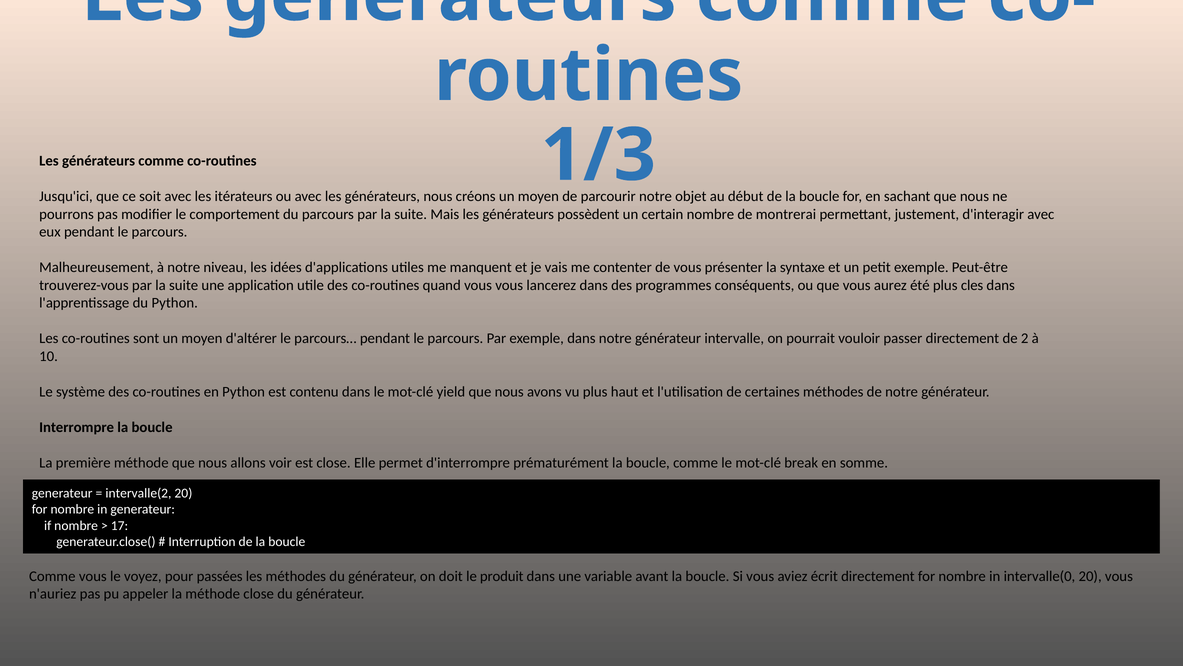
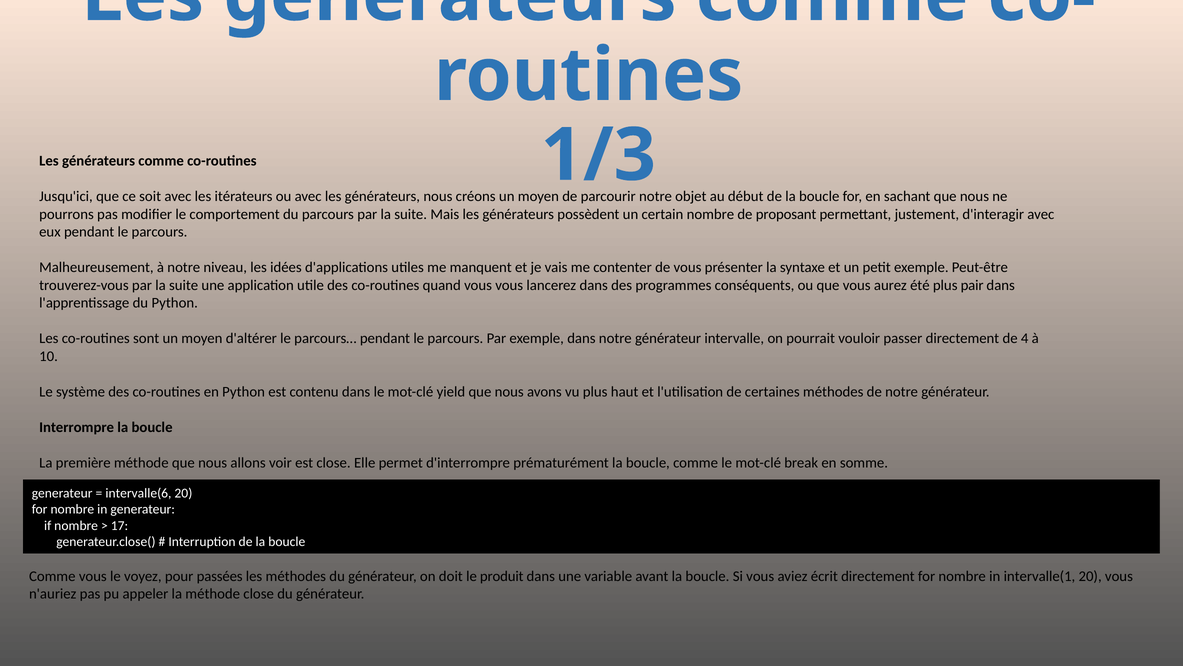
montrerai: montrerai -> proposant (786, 214)
cles: cles -> pair (972, 285)
2: 2 -> 4 (1025, 338)
intervalle(2: intervalle(2 -> intervalle(6 (138, 493)
intervalle(0: intervalle(0 -> intervalle(1 (1039, 576)
